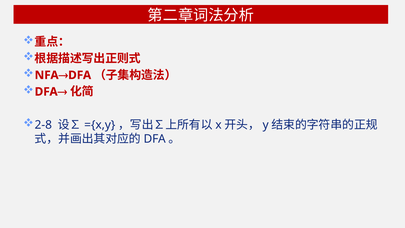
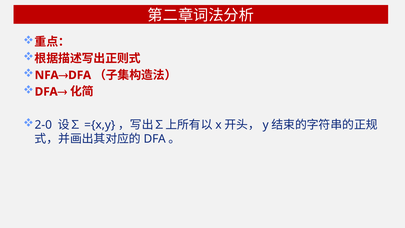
2-8: 2-8 -> 2-0 (43, 125)
